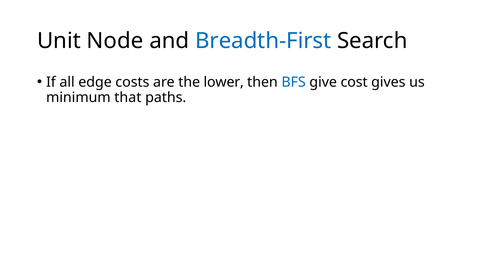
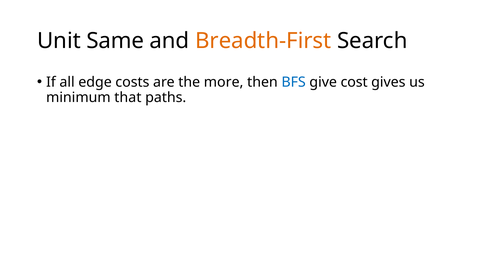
Node: Node -> Same (115, 41)
Breadth-First colour: blue -> orange (263, 41)
lower: lower -> more (224, 82)
